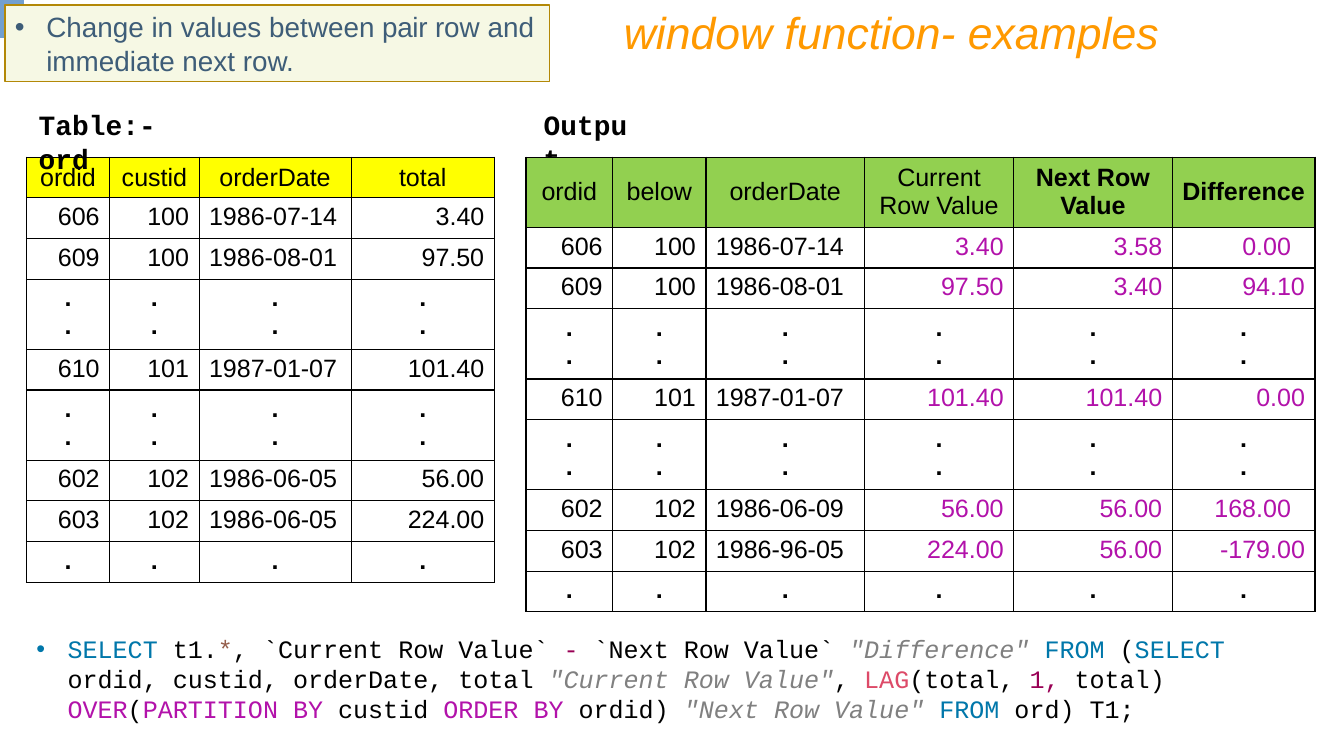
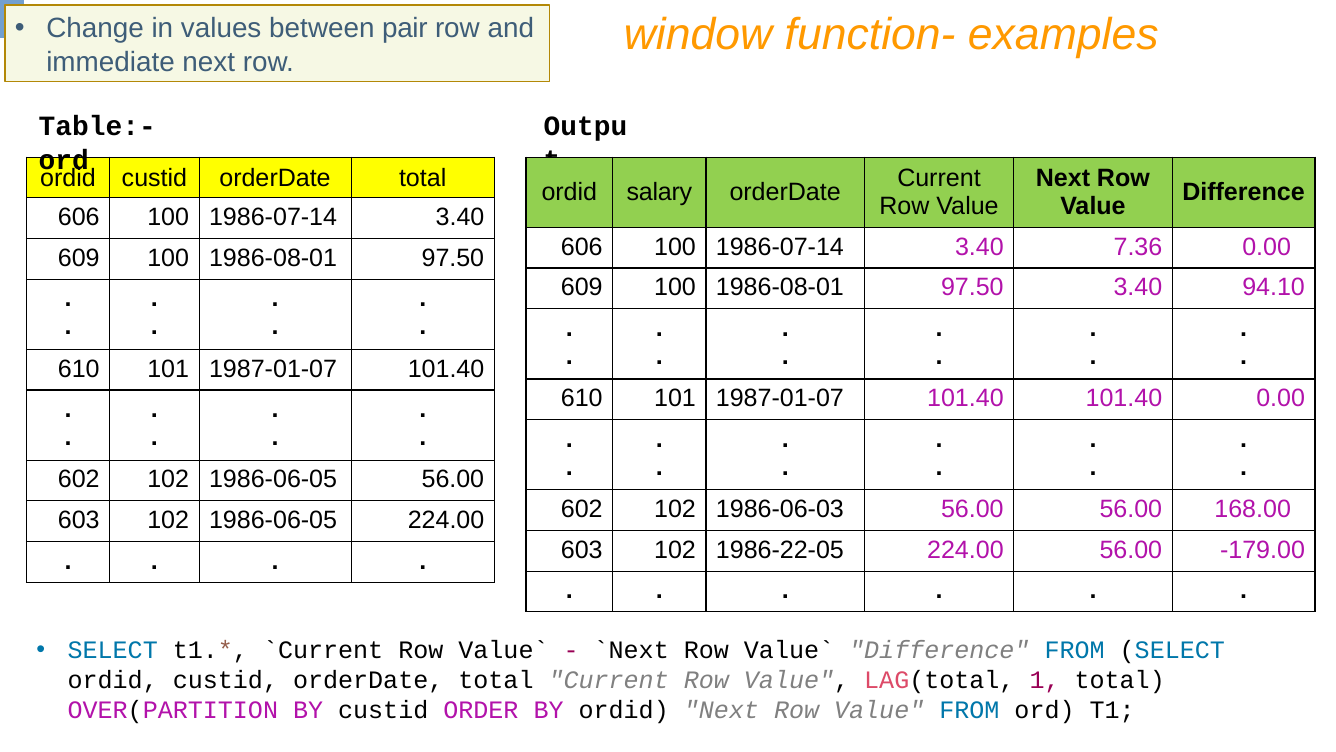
below: below -> salary (659, 193)
3.58: 3.58 -> 7.36 (1138, 247)
1986-06-09: 1986-06-09 -> 1986-06-03 (780, 509)
1986-96-05: 1986-96-05 -> 1986-22-05 (780, 550)
